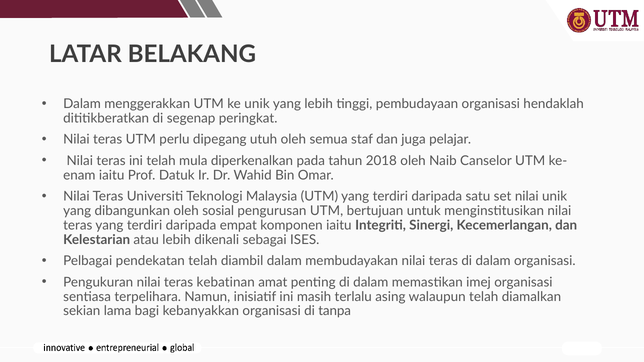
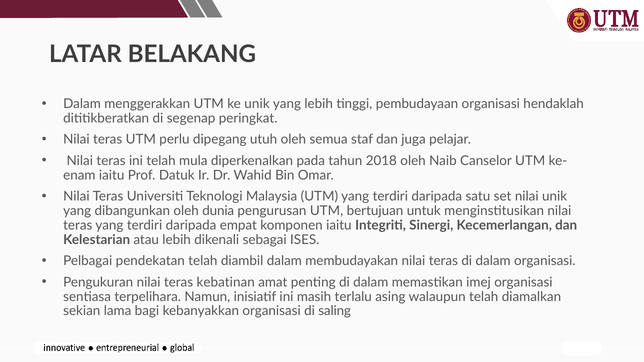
sosial: sosial -> dunia (218, 211)
tanpa: tanpa -> saling (335, 311)
